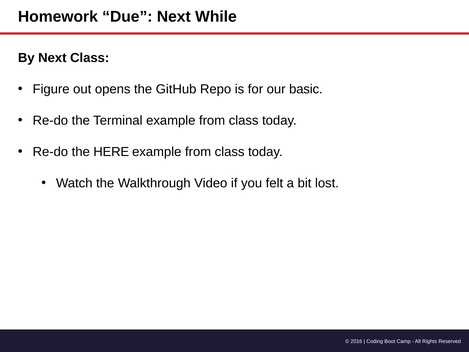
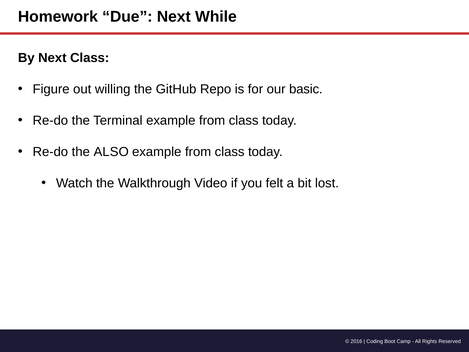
opens: opens -> willing (113, 89)
HERE: HERE -> ALSO (111, 152)
